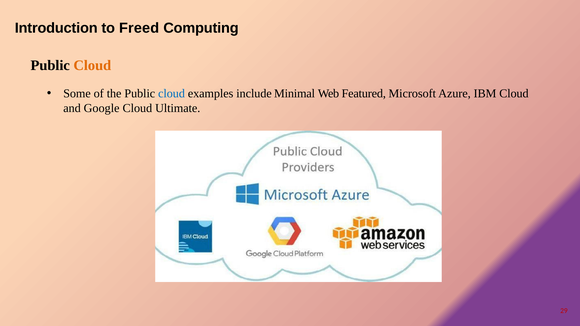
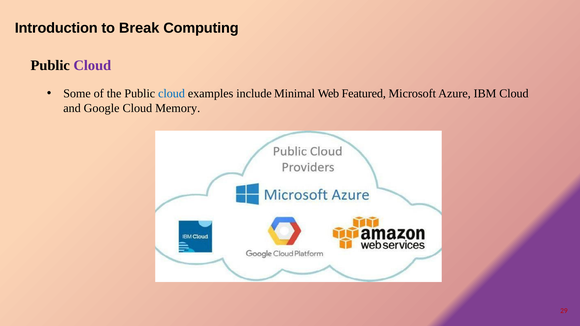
Freed: Freed -> Break (139, 28)
Cloud colour: orange -> purple (92, 65)
Ultimate: Ultimate -> Memory (178, 108)
